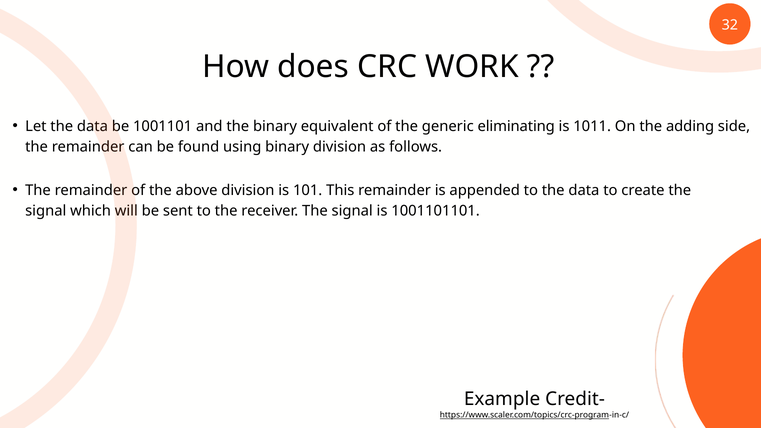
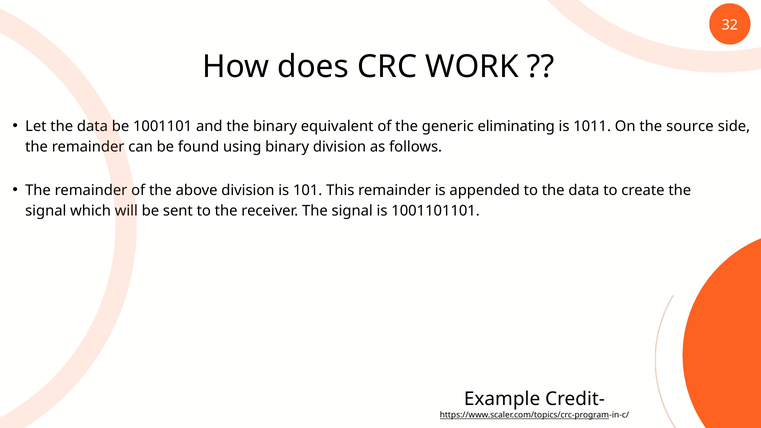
adding: adding -> source (690, 126)
